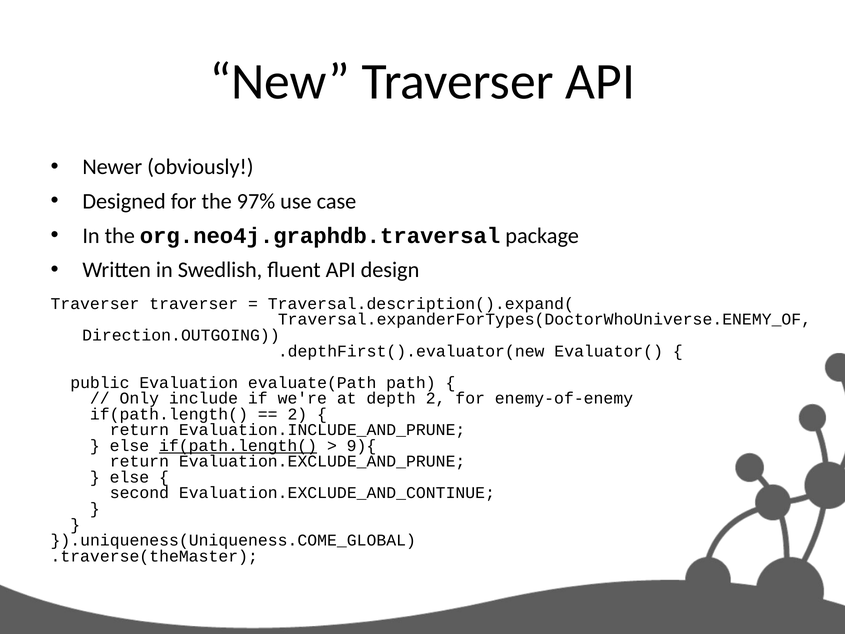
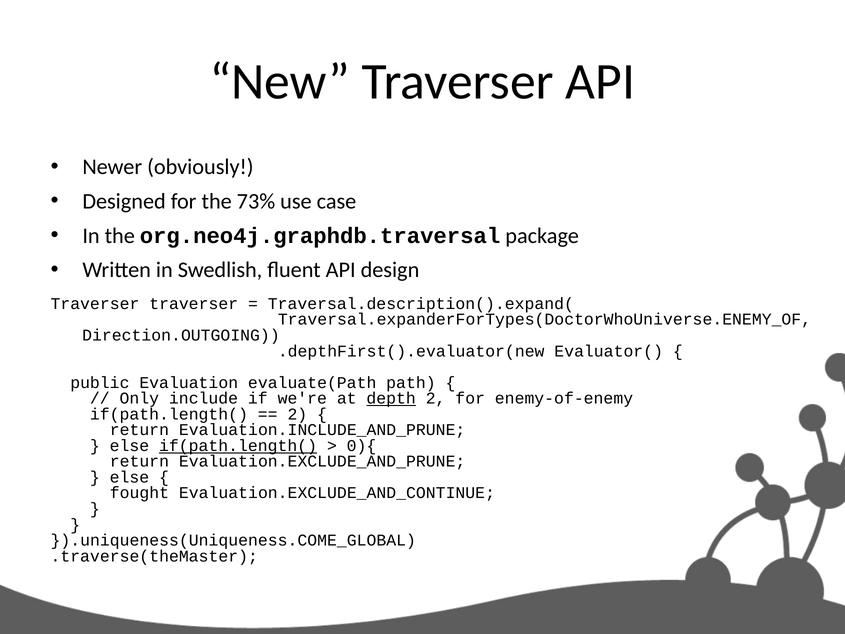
97%: 97% -> 73% (256, 201)
depth underline: none -> present (391, 398)
9){: 9){ -> 0){ (362, 446)
second: second -> fought (139, 493)
